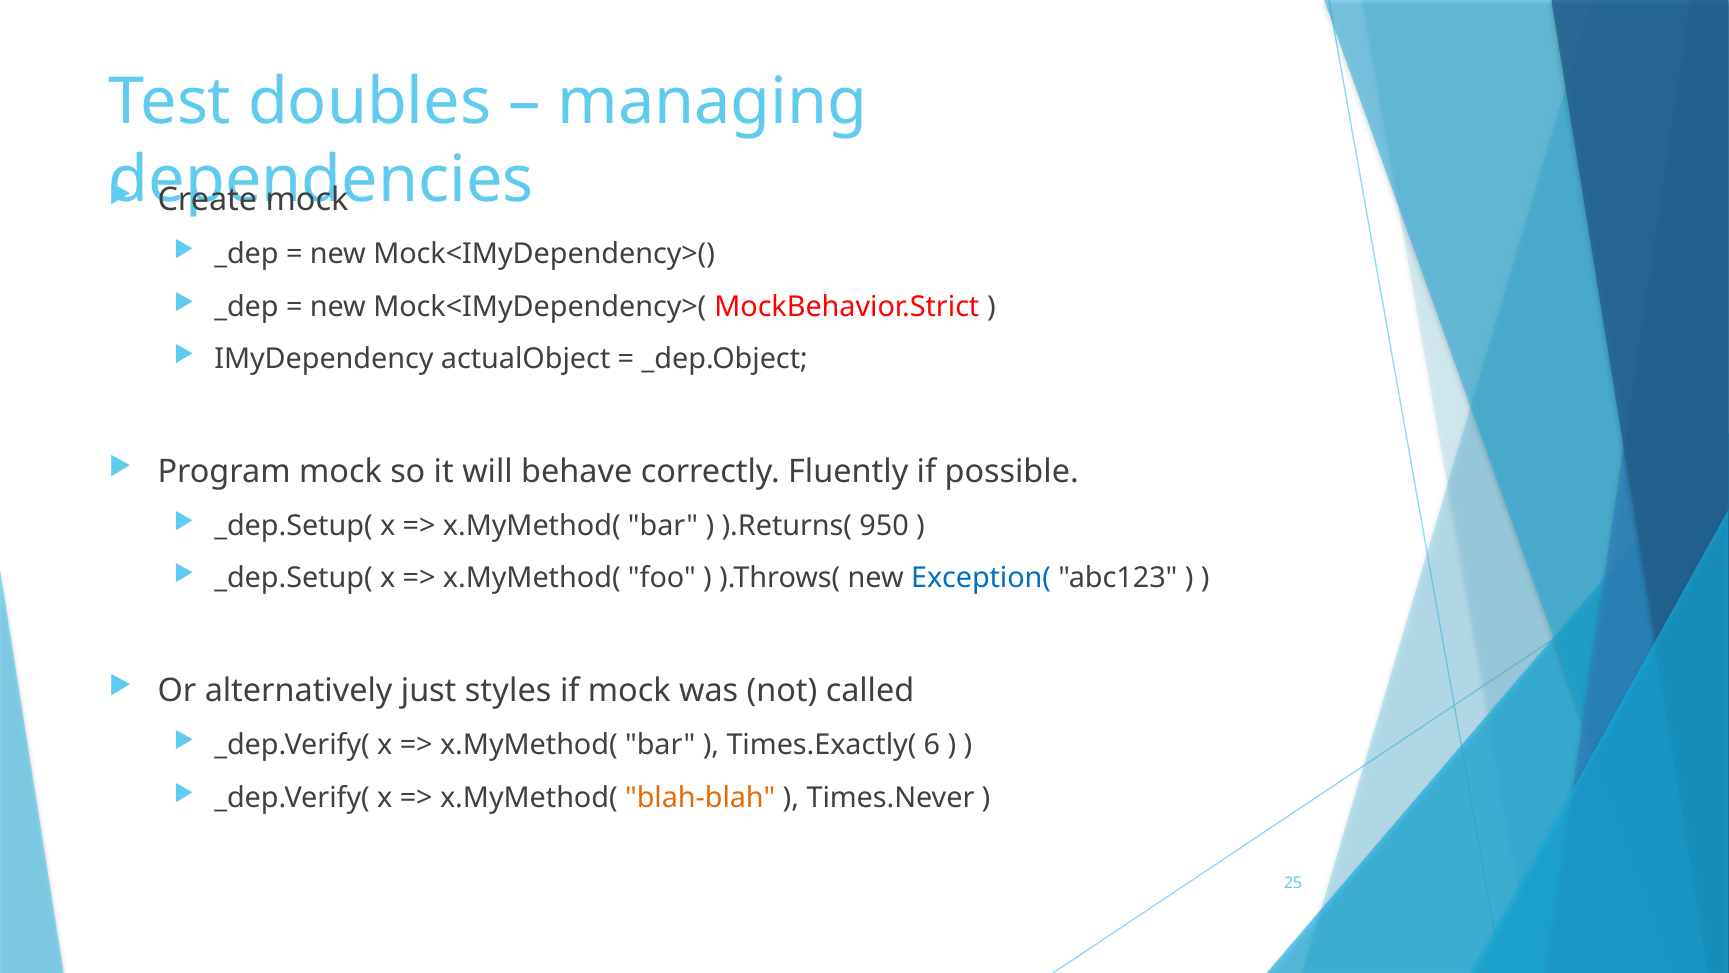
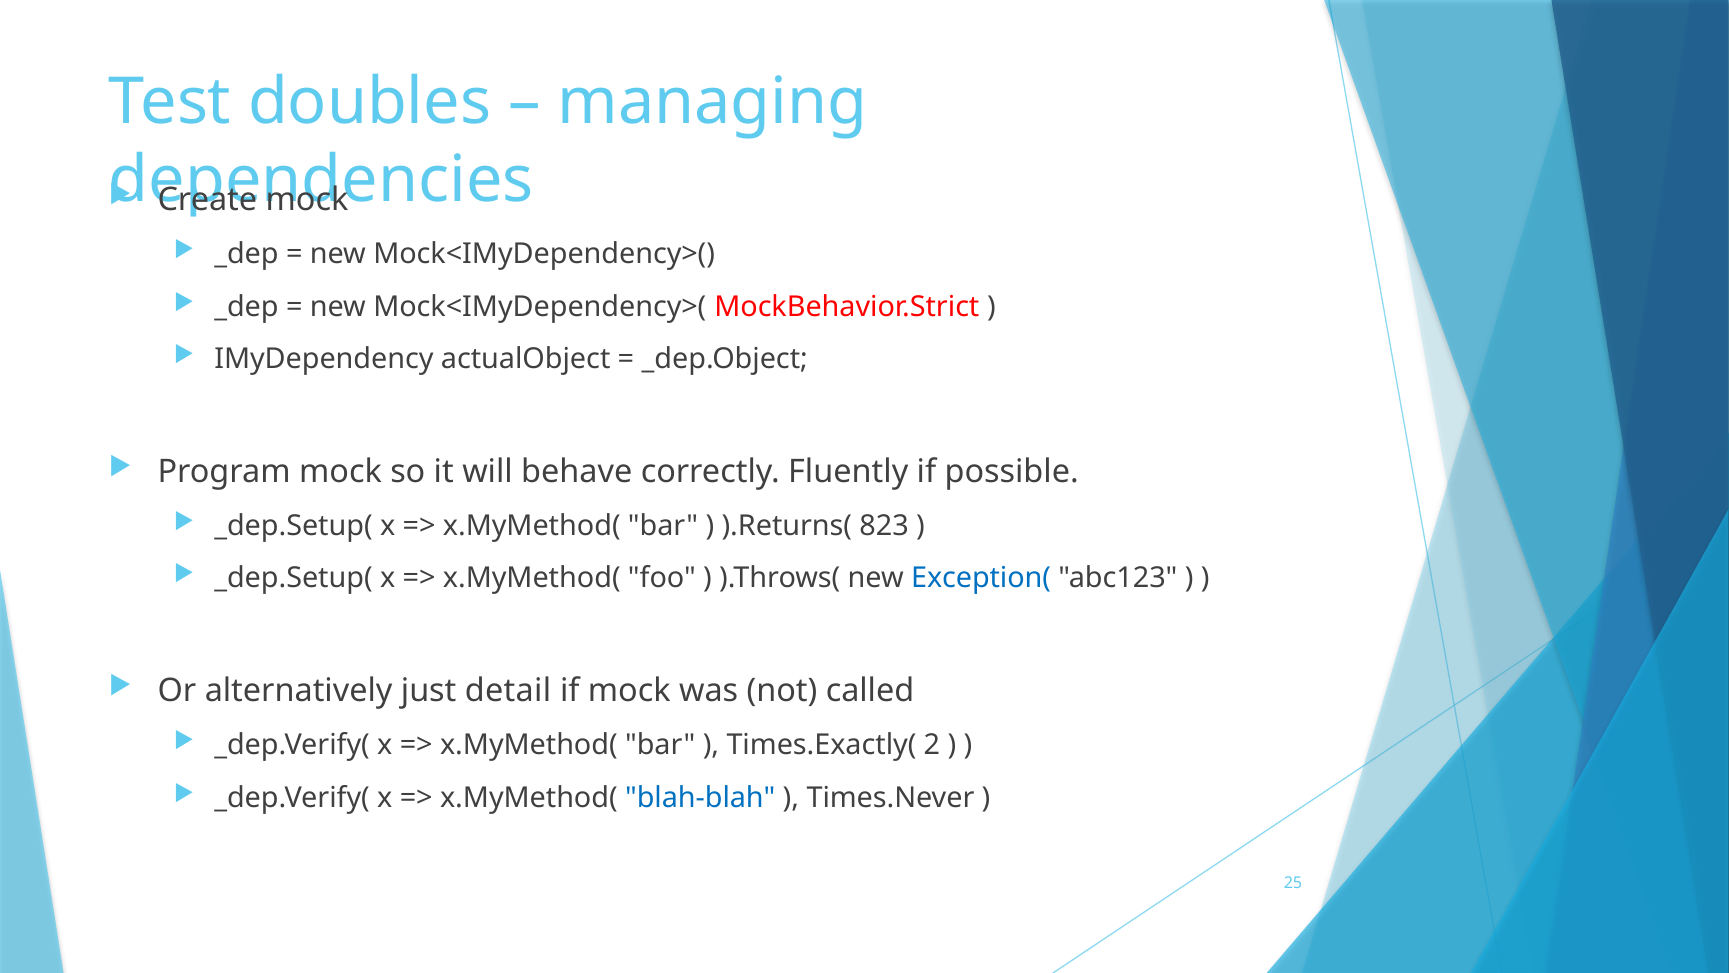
950: 950 -> 823 (884, 526)
styles: styles -> detail (508, 690)
6: 6 -> 2 (932, 745)
blah-blah colour: orange -> blue (700, 797)
